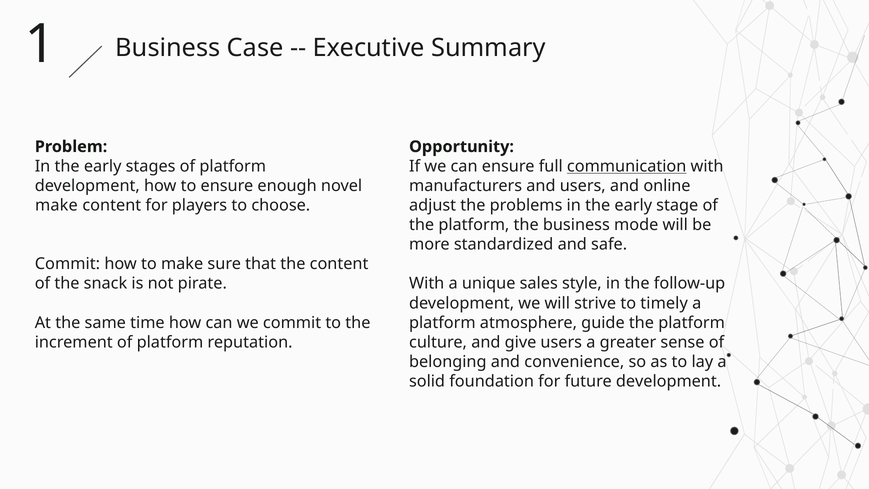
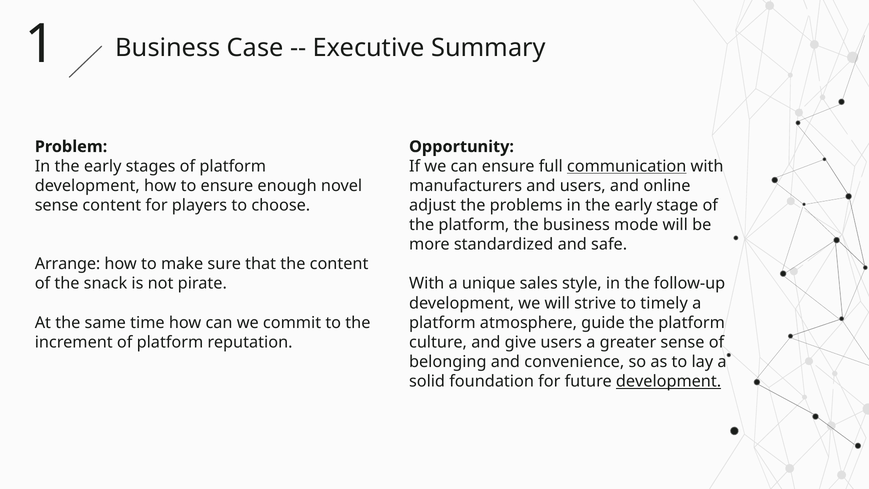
make: make -> sense (57, 205)
Commit: Commit -> Arrange (68, 264)
development underline: none -> present (669, 381)
